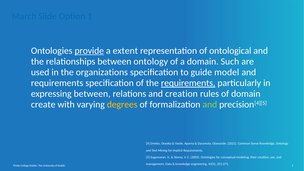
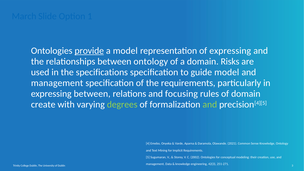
a extent: extent -> model (125, 51)
of ontological: ontological -> expressing (230, 51)
Such: Such -> Risks (230, 61)
organizations: organizations -> specifications (102, 72)
requirements: requirements -> management (57, 83)
requirements underline: present -> none (188, 83)
and creation: creation -> focusing (181, 94)
degrees colour: yellow -> light green (122, 105)
